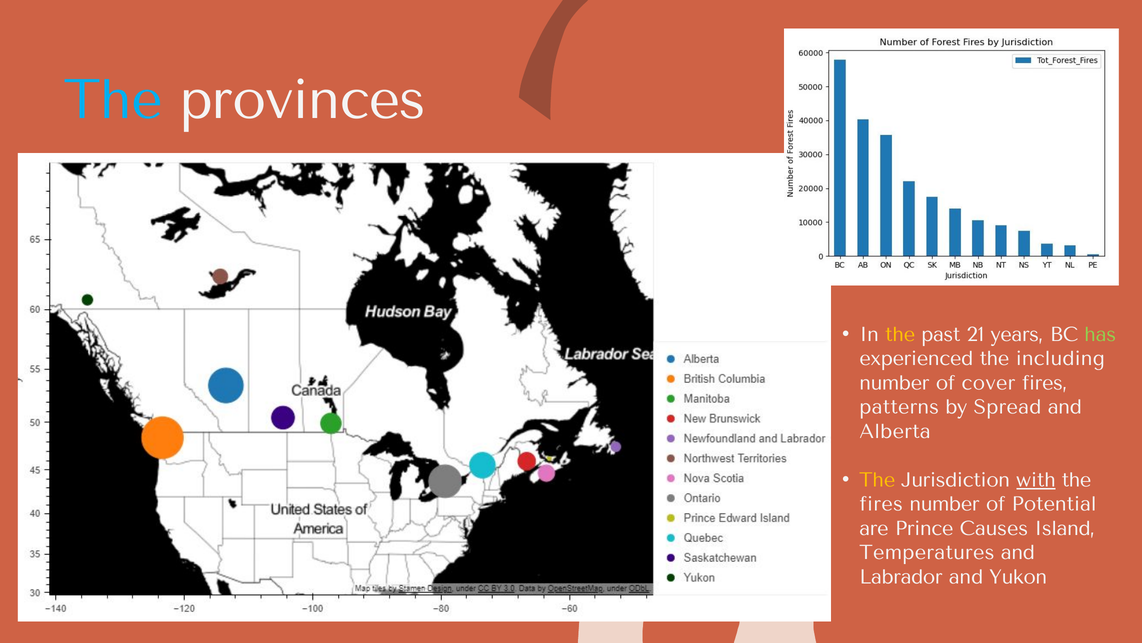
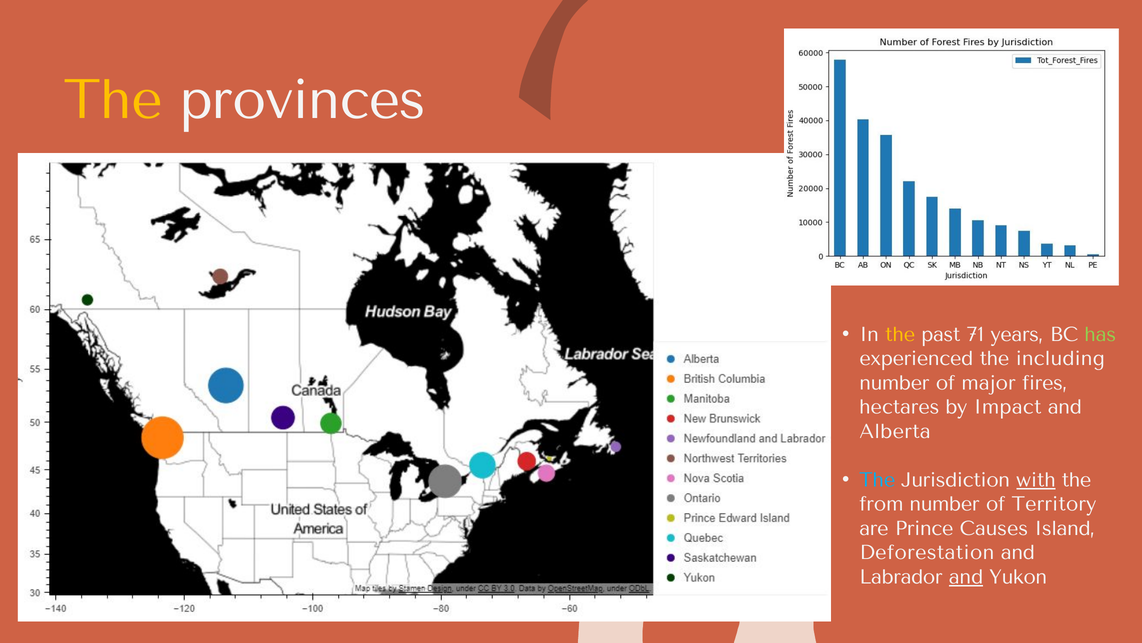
The colour: light blue -> yellow (114, 100)
21: 21 -> 71 (975, 334)
cover: cover -> major (989, 383)
patterns: patterns -> hectares (899, 407)
Spread: Spread -> Impact (1008, 407)
The colour: yellow -> light blue (877, 480)
fires: fires -> from (881, 504)
Potential: Potential -> Territory (1054, 504)
Temperatures: Temperatures -> Deforestation (927, 552)
and underline: none -> present (966, 576)
